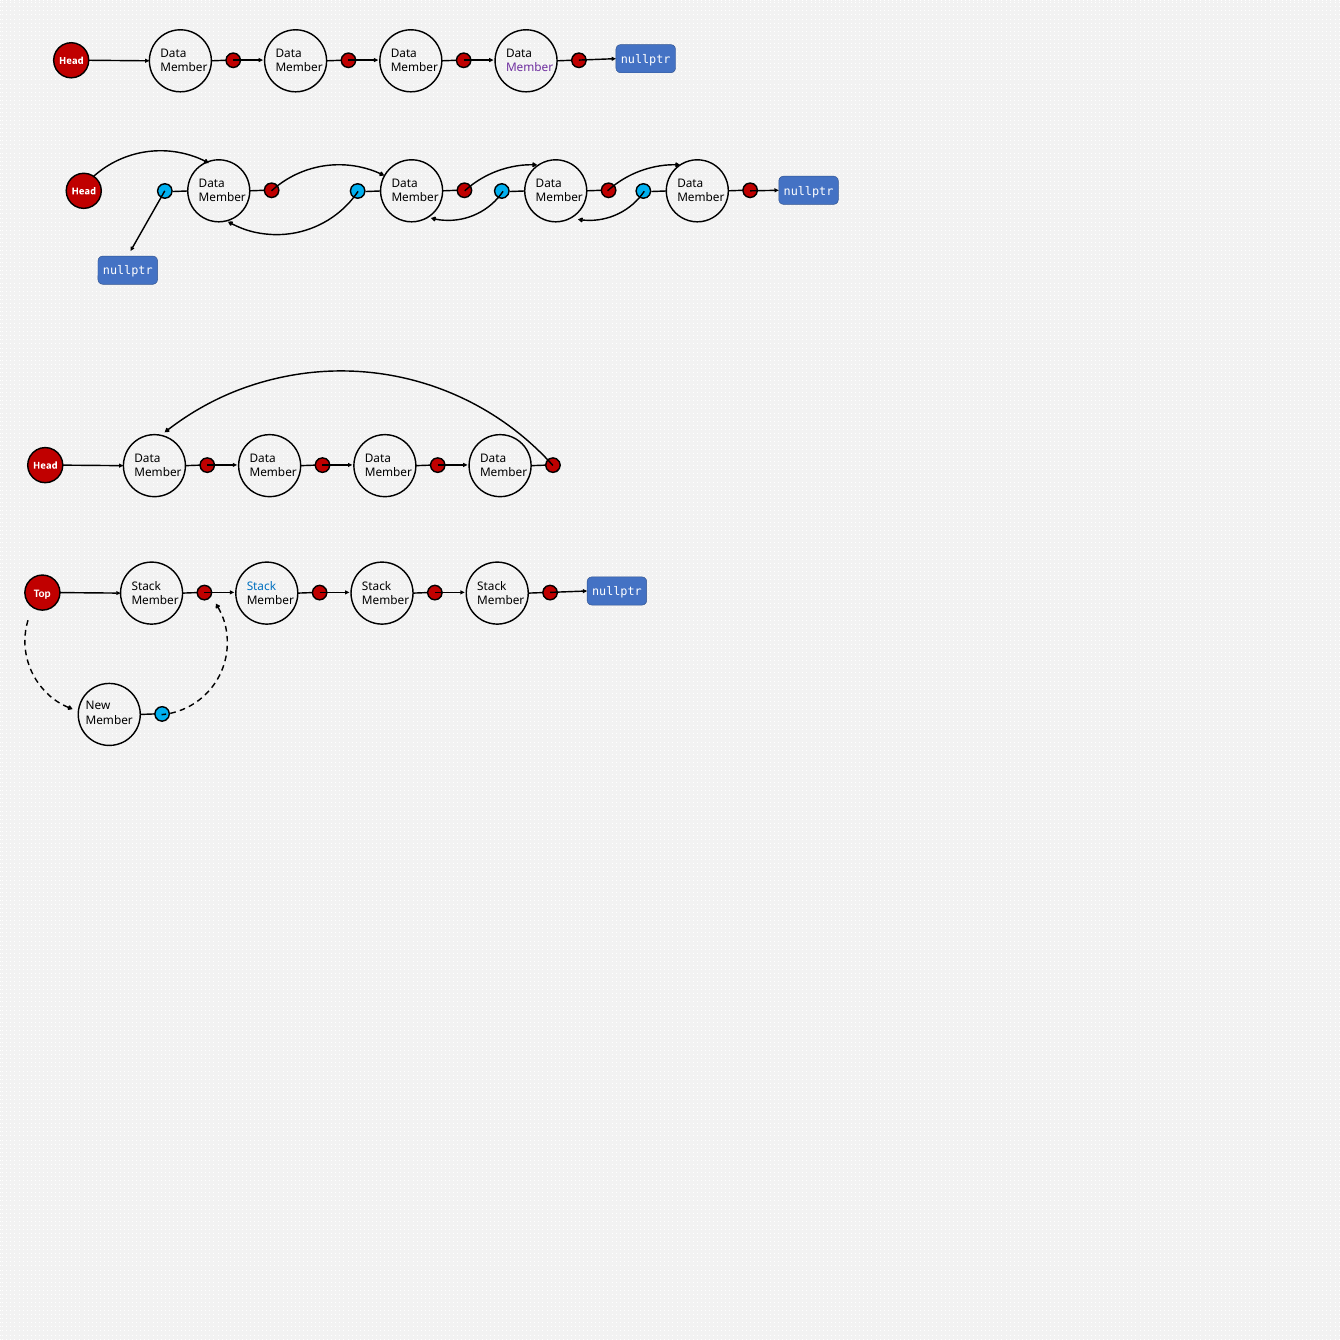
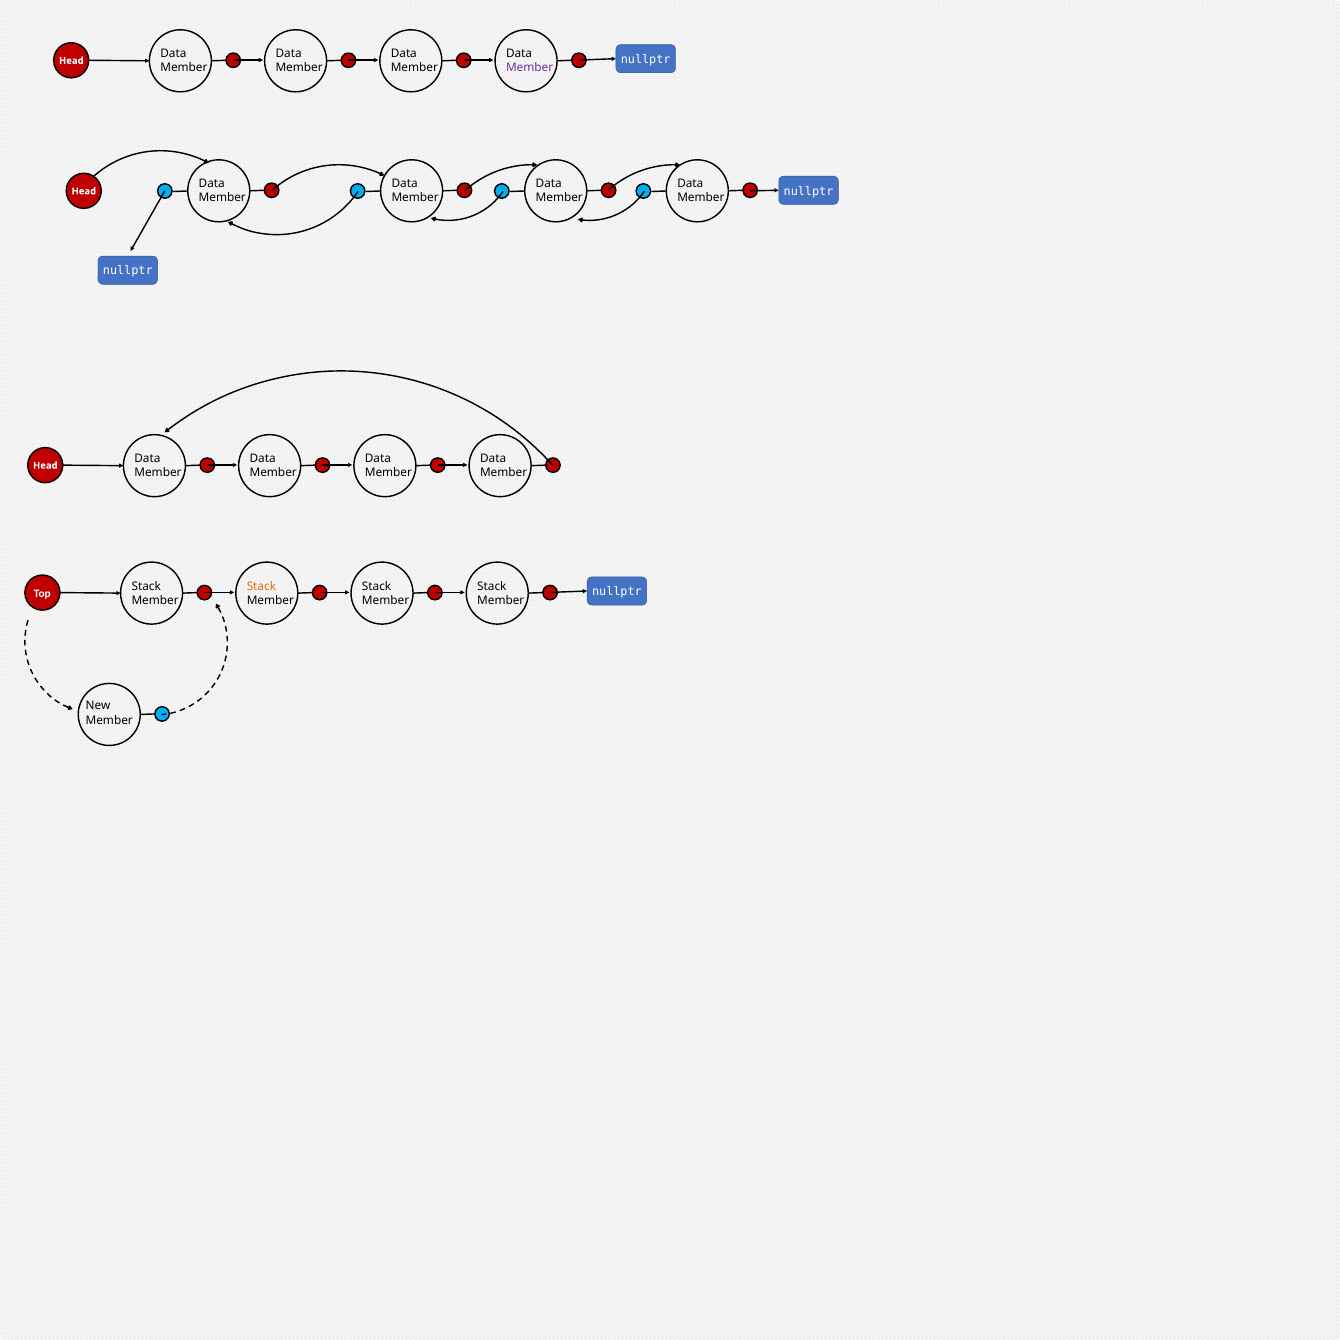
Stack colour: blue -> orange (261, 586)
